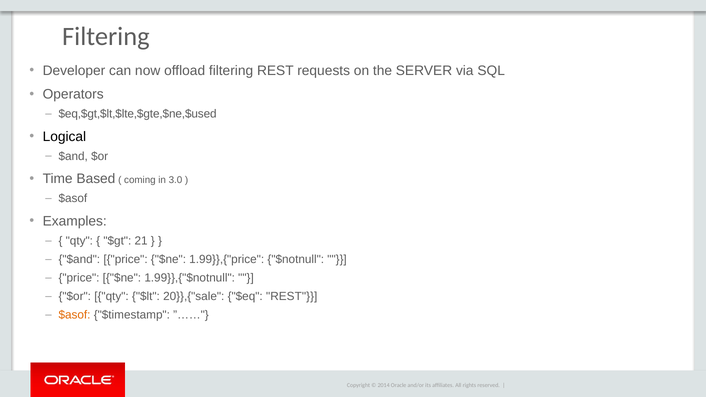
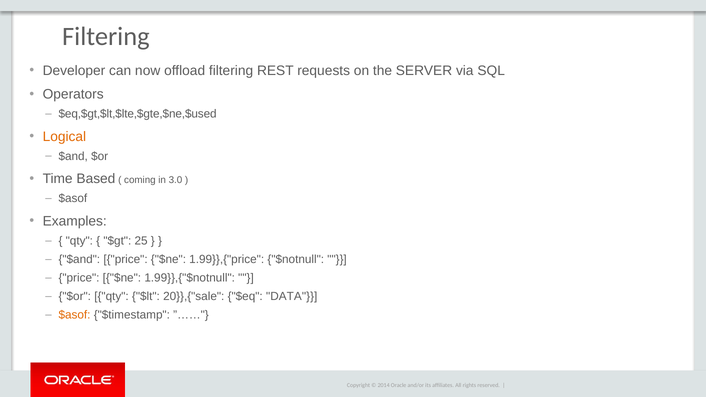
Logical colour: black -> orange (64, 137)
21: 21 -> 25 (141, 241)
$eq REST: REST -> DATA (292, 297)
